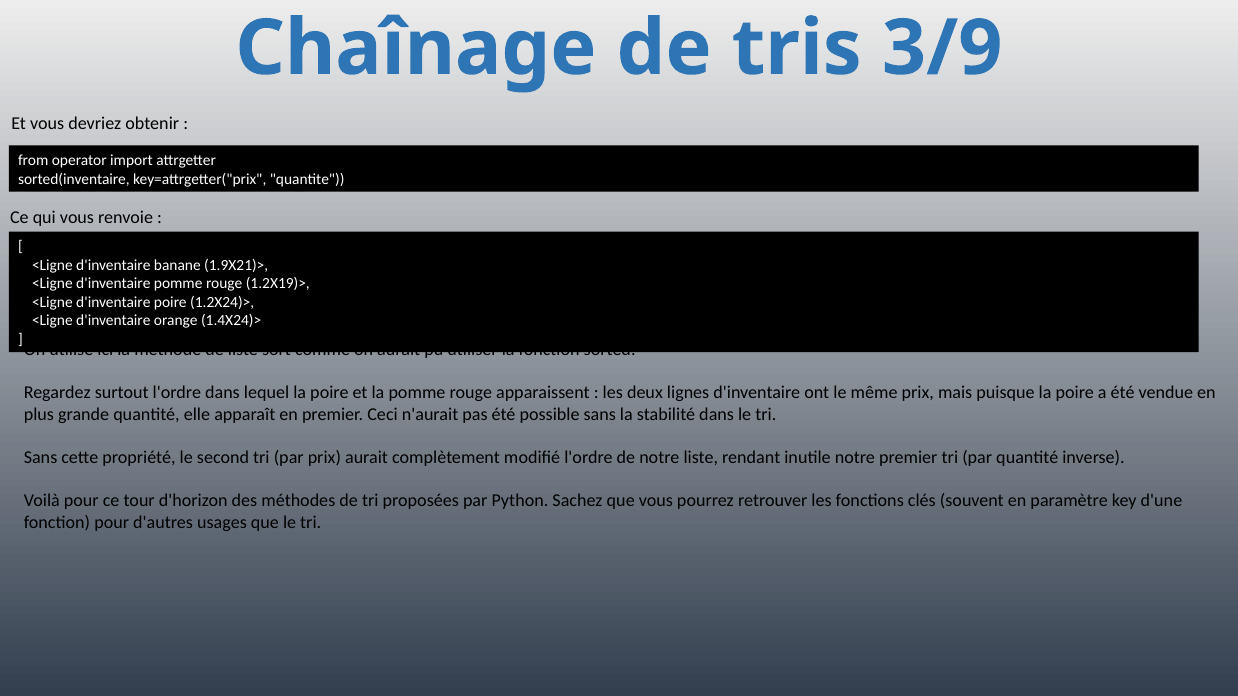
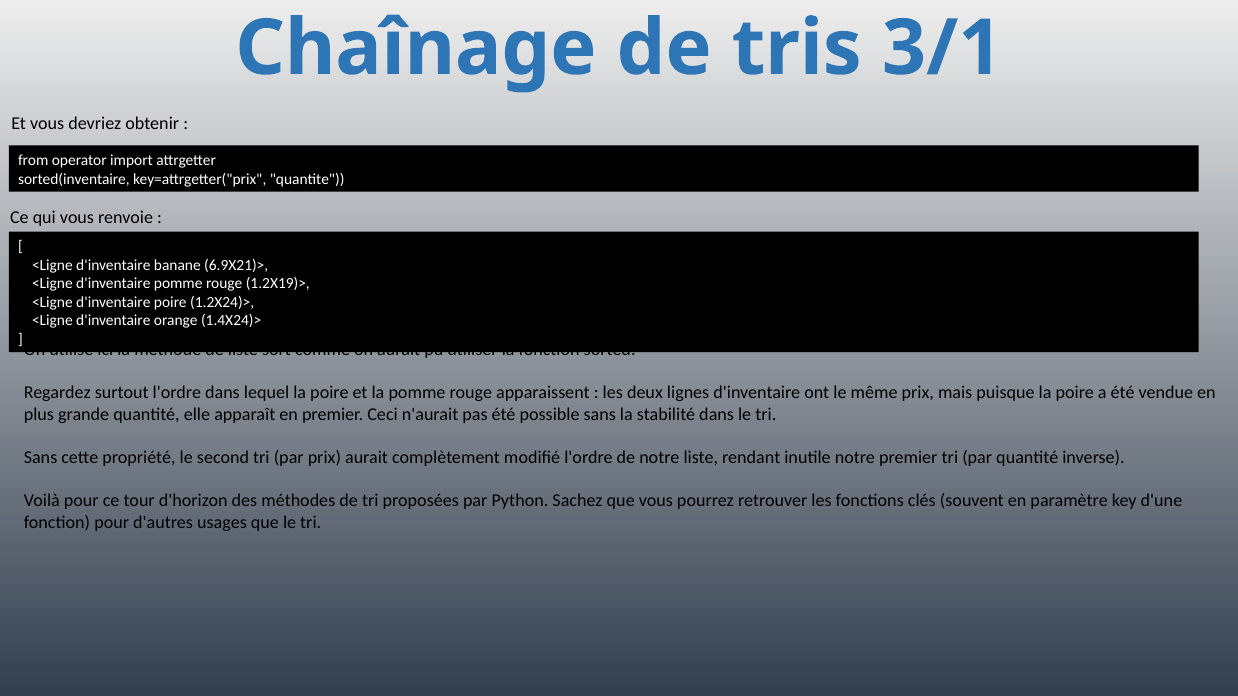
3/9: 3/9 -> 3/1 (942, 48)
1.9X21)>: 1.9X21)> -> 6.9X21)> (236, 265)
